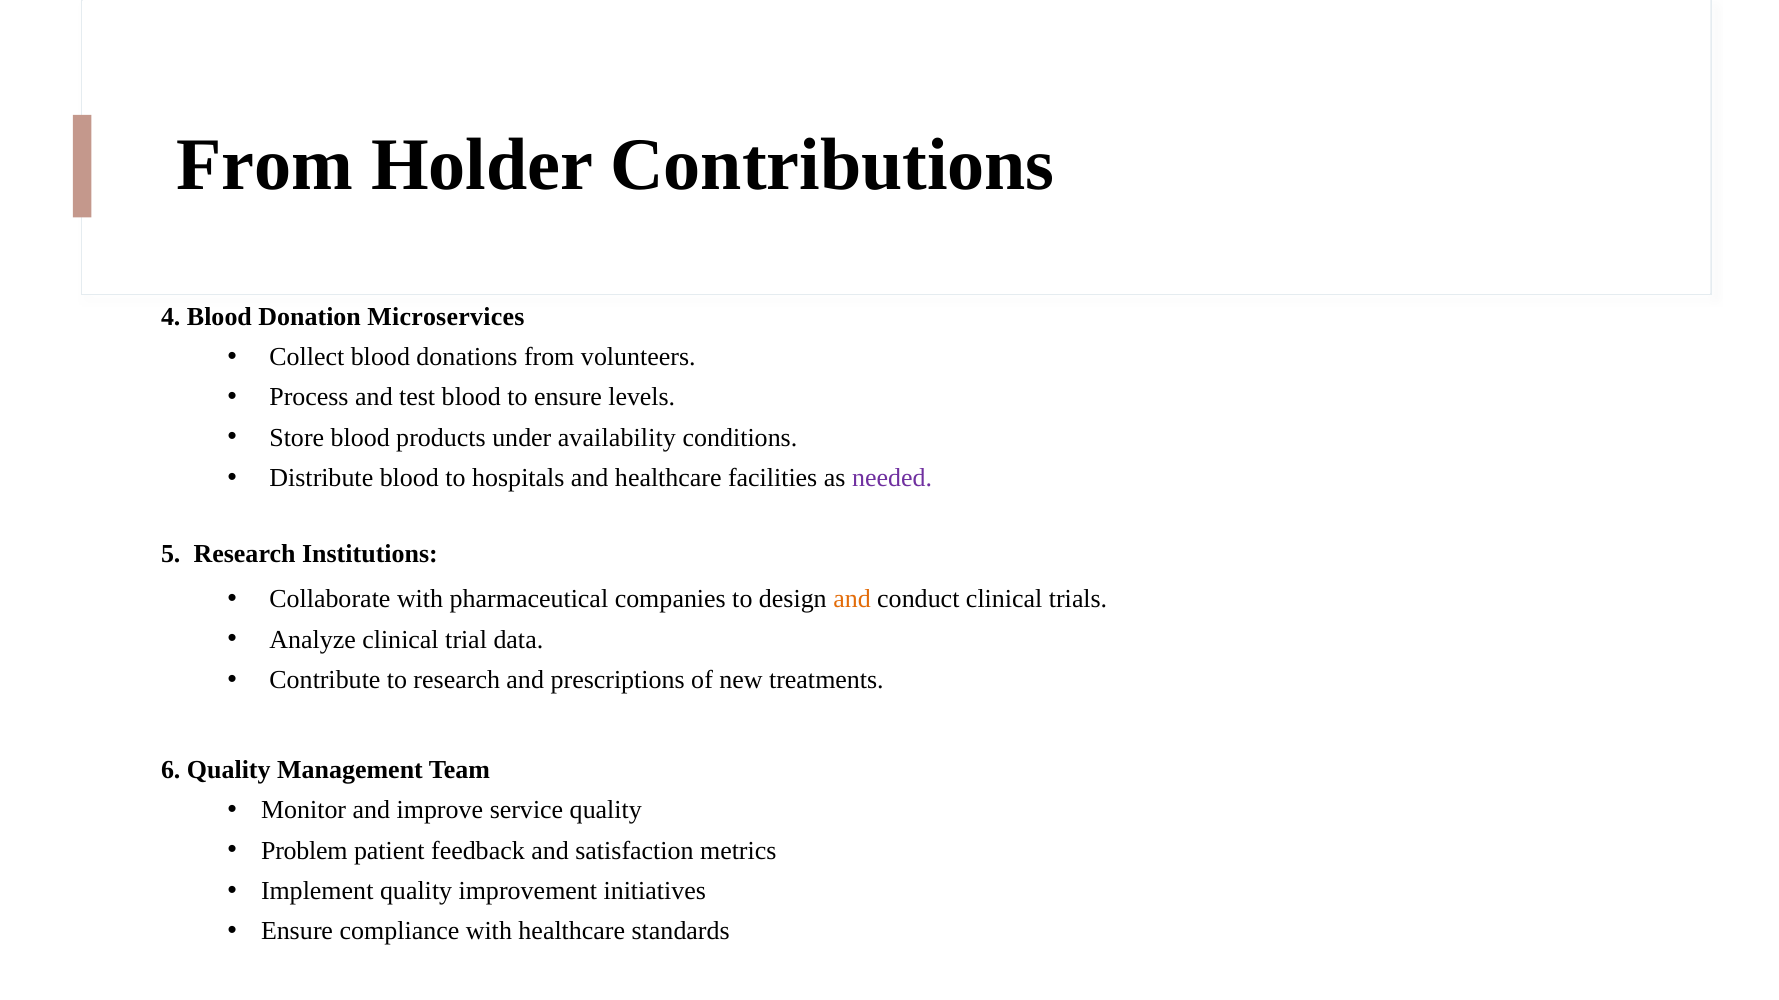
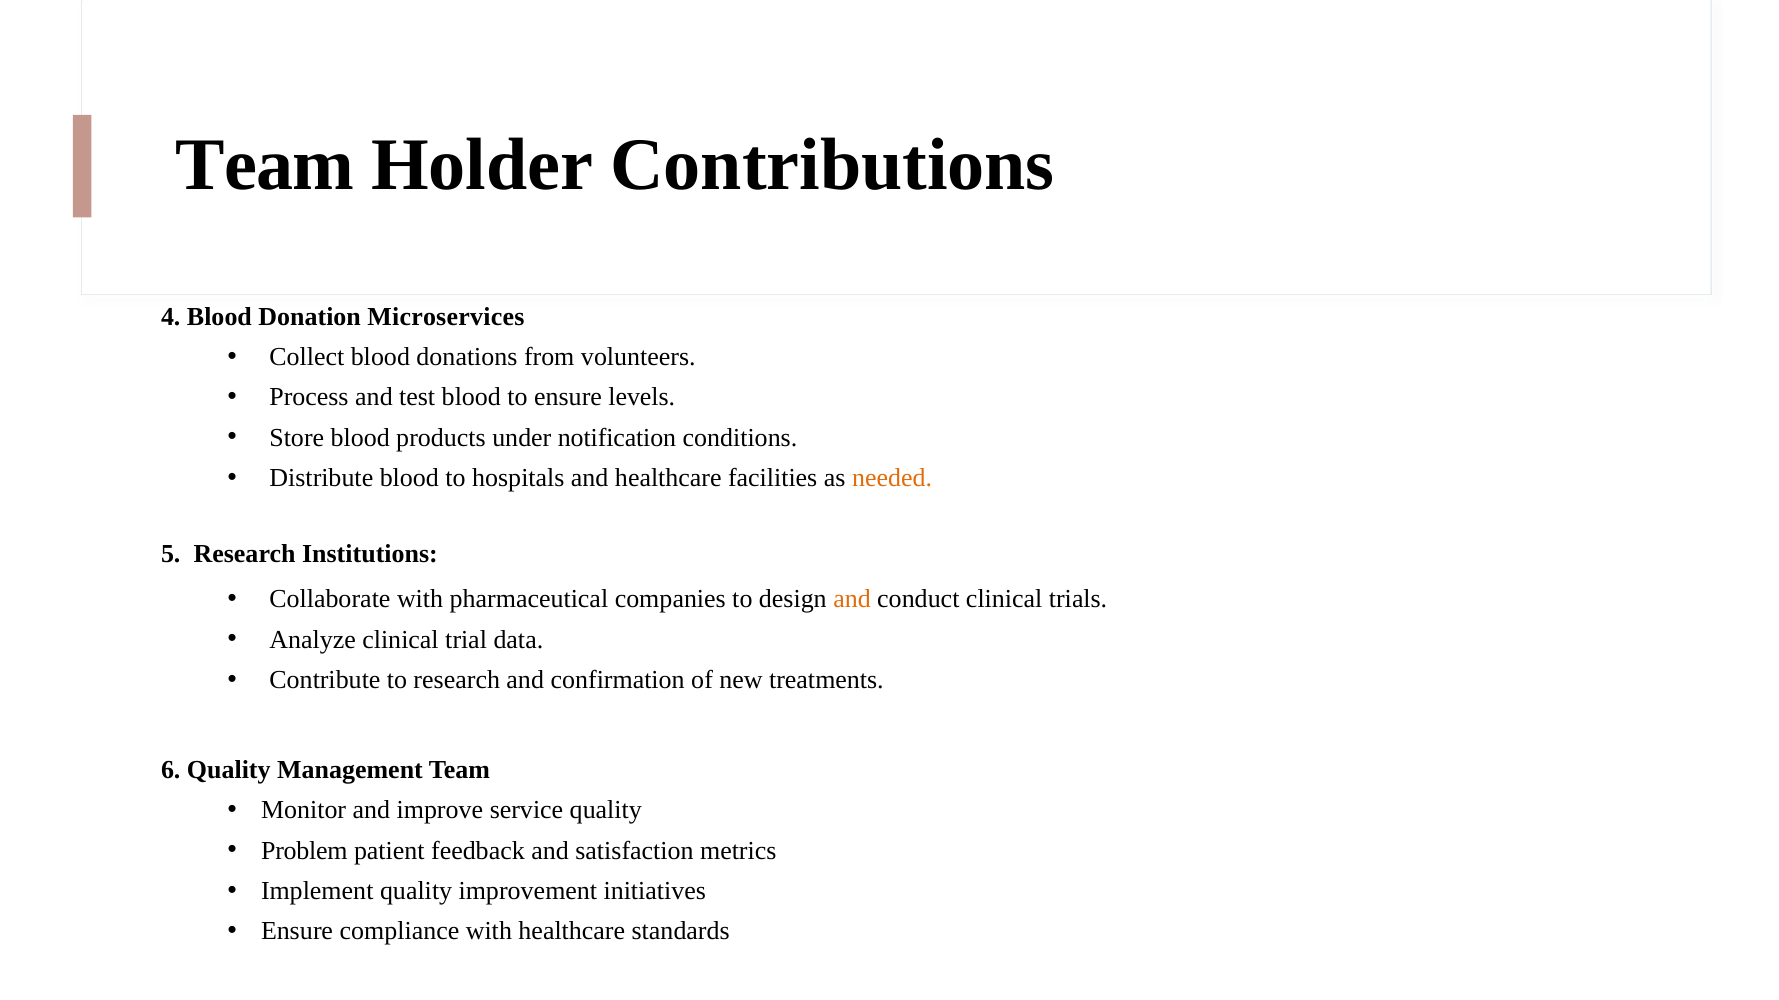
From: From -> Team (265, 166)
availability: availability -> notification (617, 438)
needed colour: purple -> orange (892, 478)
prescriptions: prescriptions -> confirmation (618, 680)
